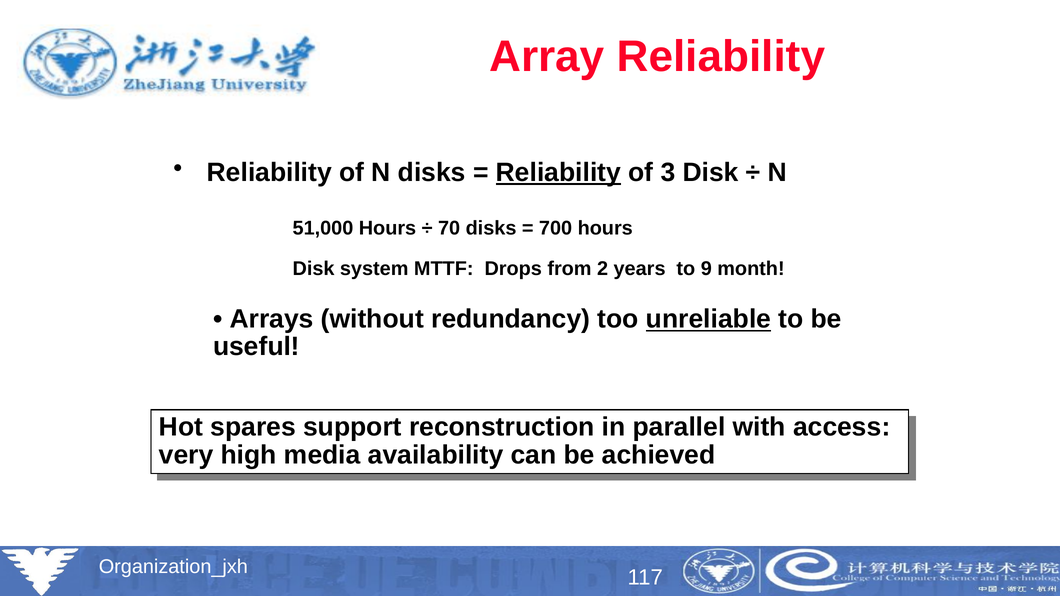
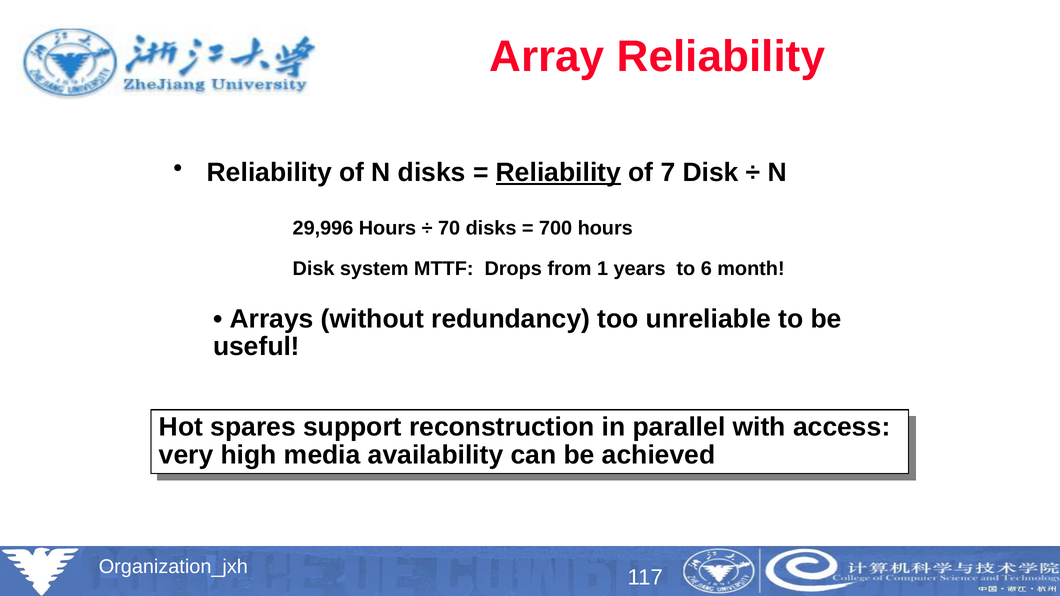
3: 3 -> 7 (668, 173)
51,000: 51,000 -> 29,996 (323, 228)
2: 2 -> 1 (603, 269)
9: 9 -> 6 (706, 269)
unreliable underline: present -> none (709, 319)
